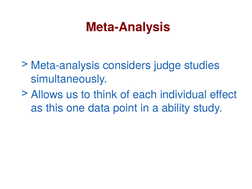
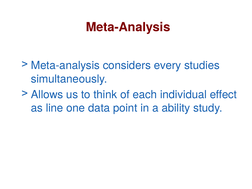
judge: judge -> every (168, 65)
this: this -> line (55, 108)
